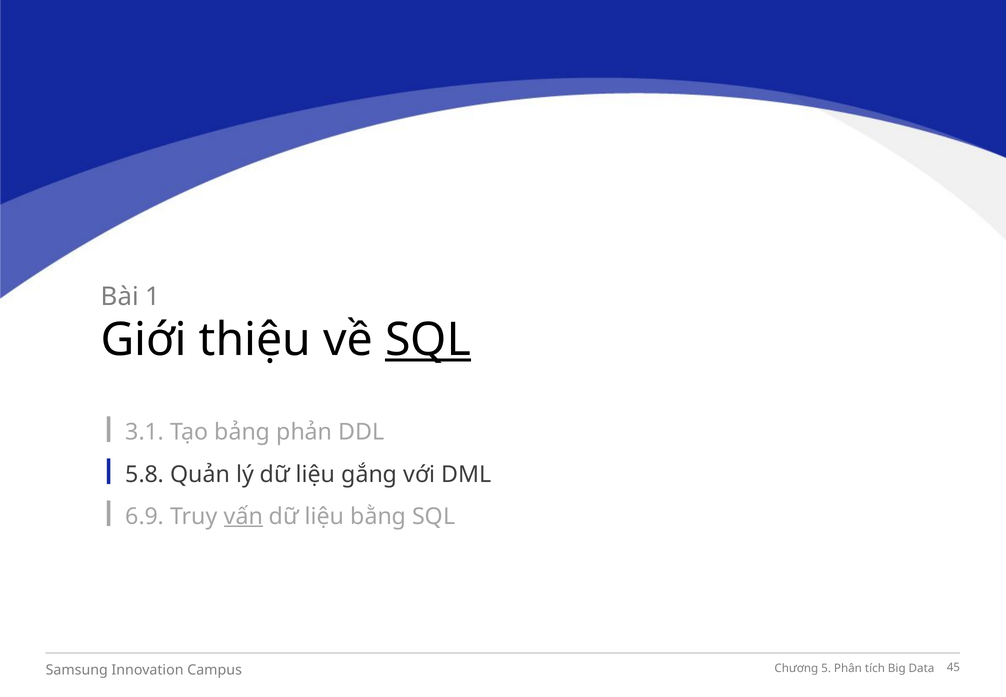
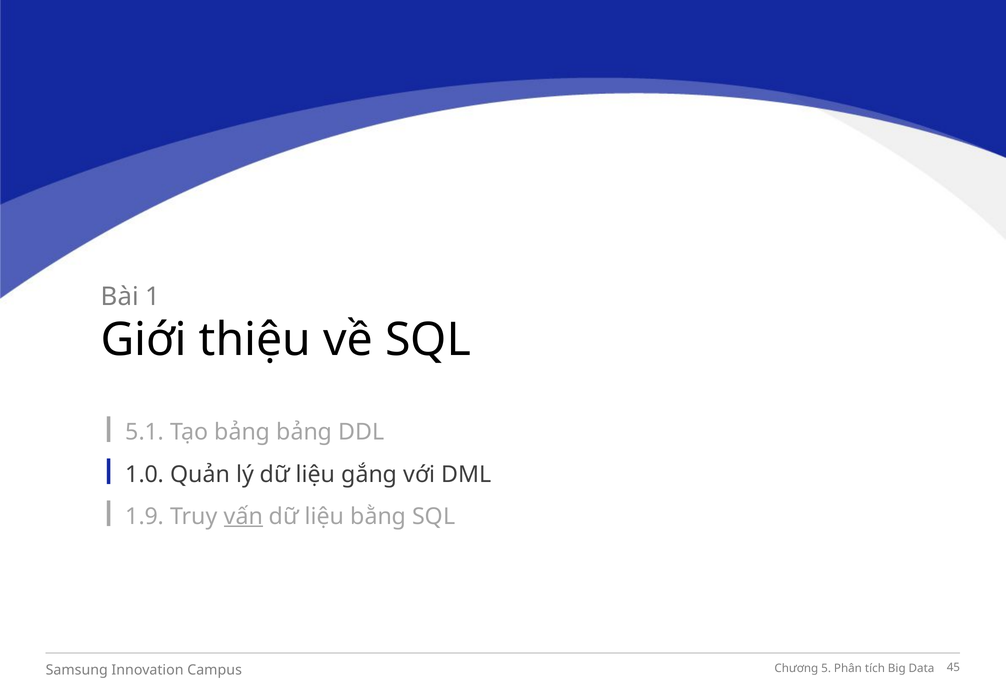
SQL underline: present -> none (428, 340)
3.1: 3.1 -> 5.1 (145, 432)
bảng phản: phản -> bảng (304, 432)
5.8: 5.8 -> 1.0 (145, 474)
6.9: 6.9 -> 1.9 (145, 516)
